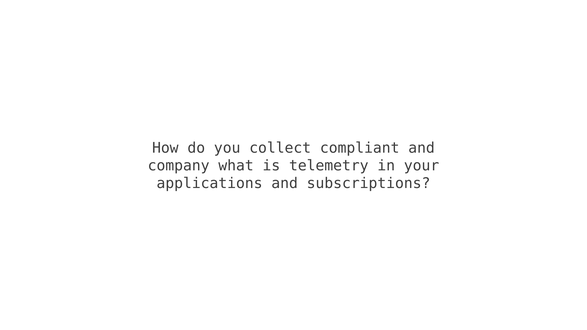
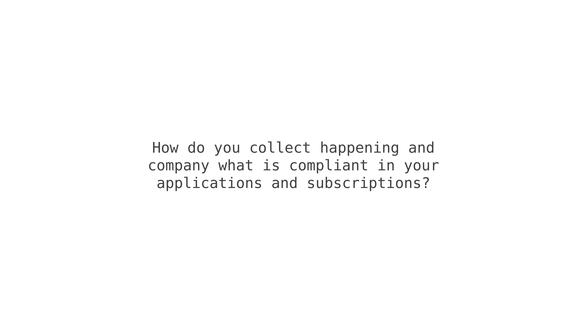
compliant: compliant -> happening (360, 148)
telemetry: telemetry -> compliant (329, 166)
